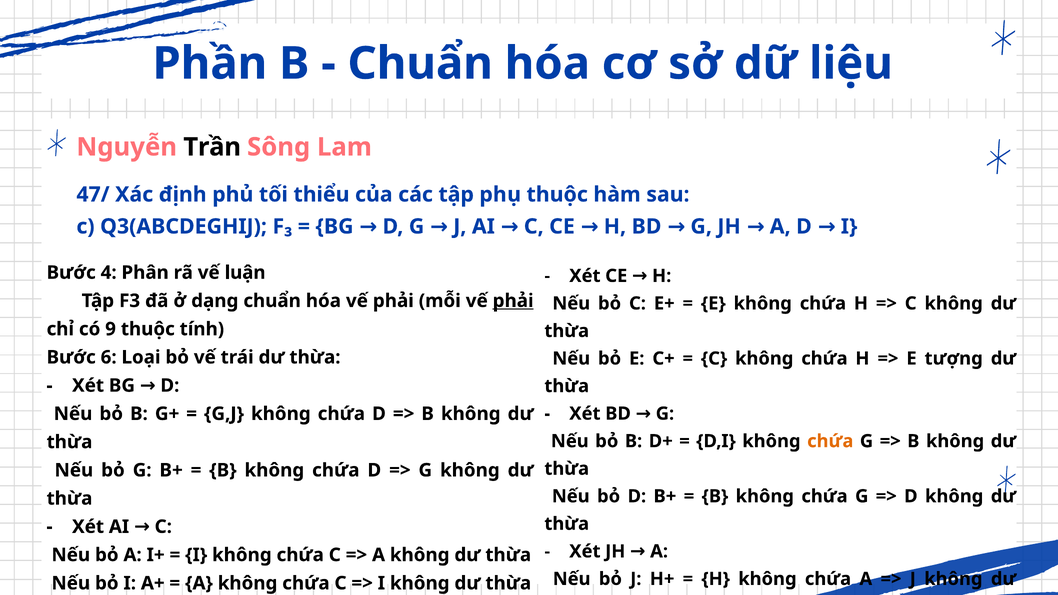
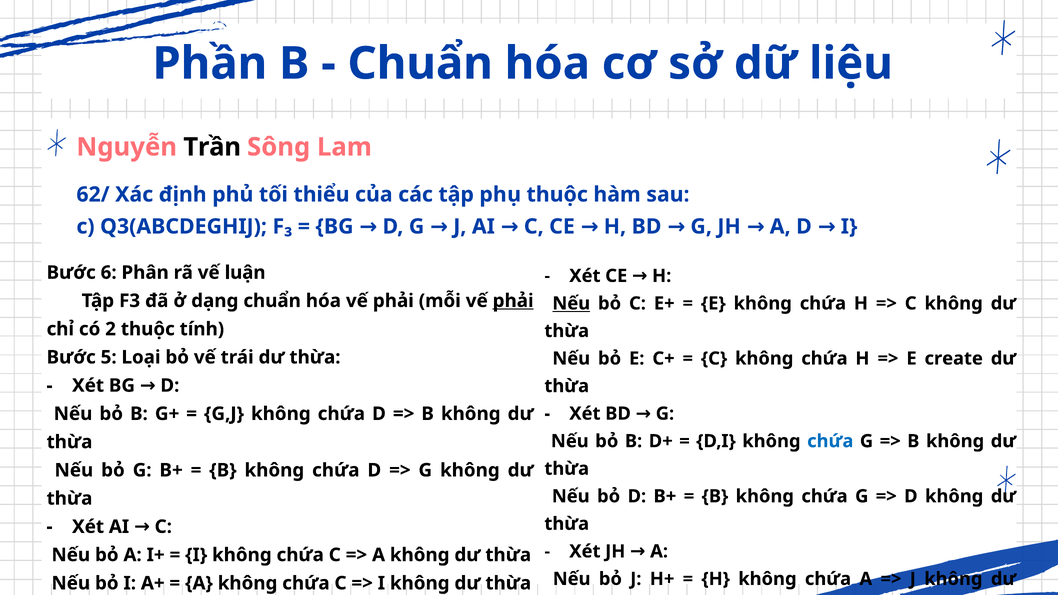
47/: 47/ -> 62/ (93, 195)
4: 4 -> 6 (109, 273)
Nếu underline: none -> present (571, 303)
9: 9 -> 2 (111, 329)
6: 6 -> 5 (109, 357)
tượng: tượng -> create (954, 359)
chứa colour: orange -> blue (830, 441)
